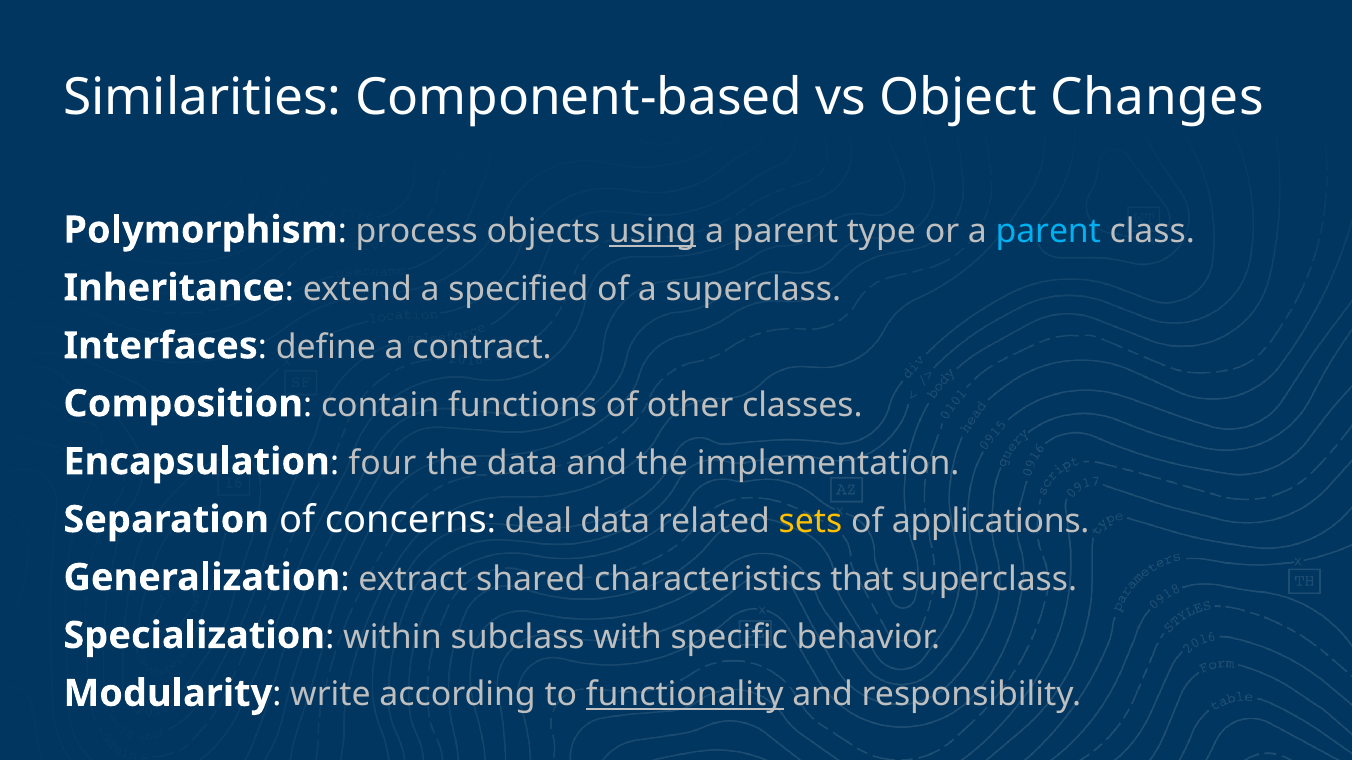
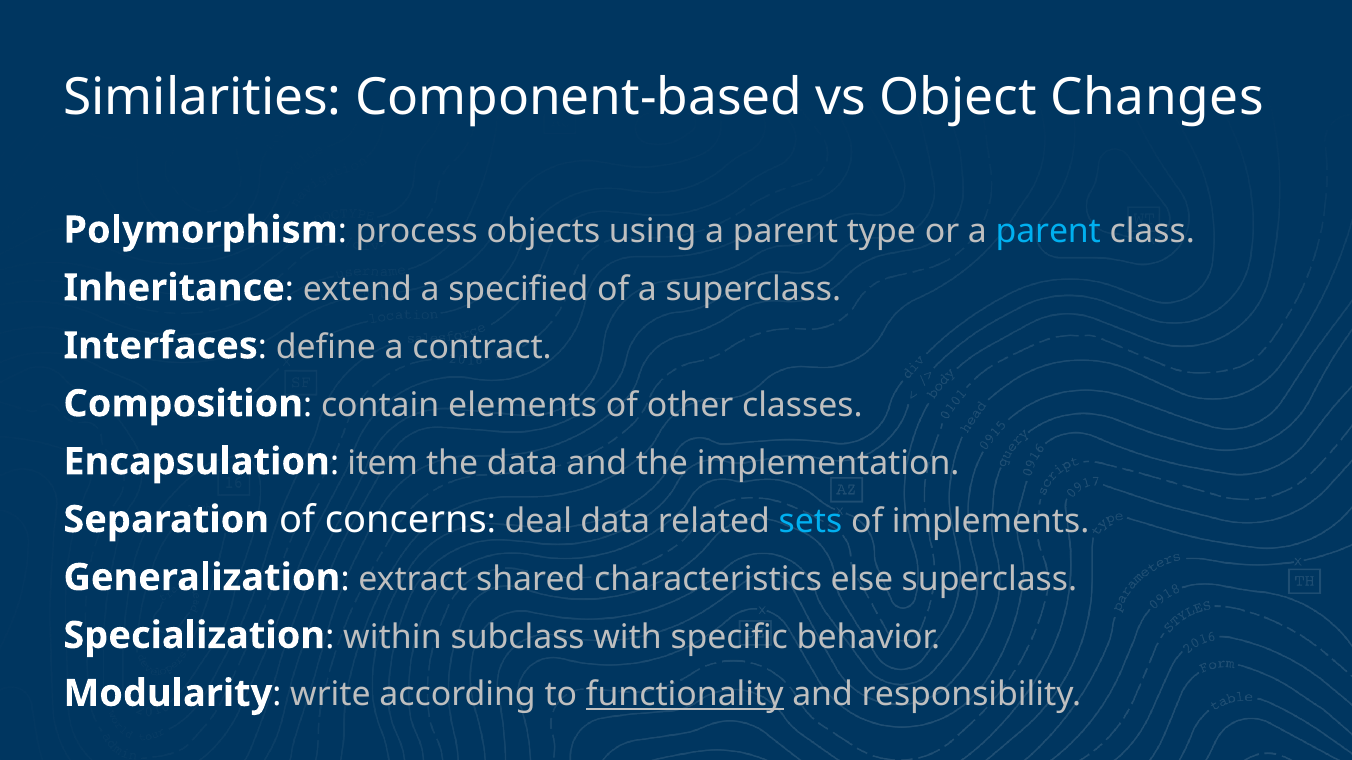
using underline: present -> none (653, 232)
functions: functions -> elements (523, 405)
four: four -> item (383, 463)
sets colour: yellow -> light blue (810, 521)
applications: applications -> implements (991, 521)
that: that -> else (862, 579)
